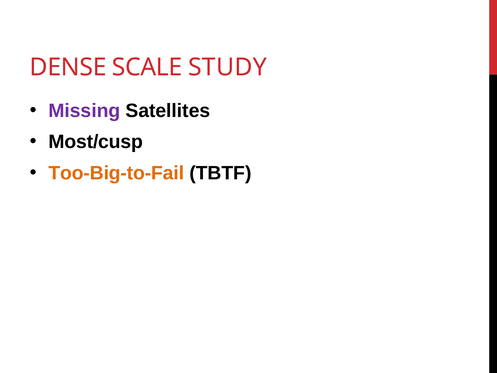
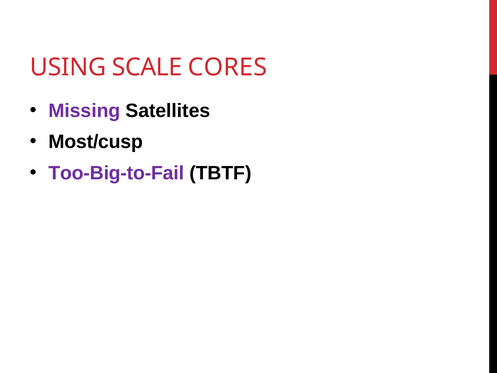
DENSE: DENSE -> USING (68, 67)
STUDY: STUDY -> CORES (227, 67)
Too-Big-to-Fail colour: orange -> purple (116, 173)
